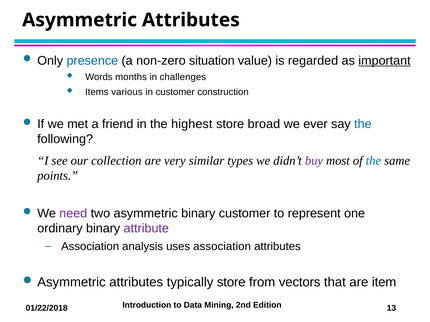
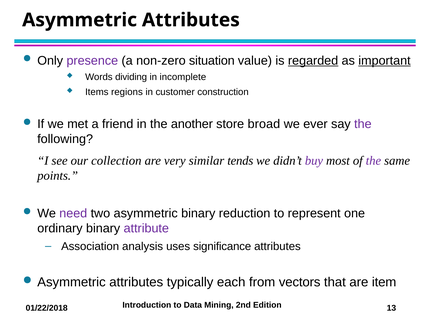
presence colour: blue -> purple (92, 61)
regarded underline: none -> present (313, 61)
months: months -> dividing (131, 77)
challenges: challenges -> incomplete (183, 77)
various: various -> regions (127, 92)
highest: highest -> another (192, 124)
the colour: blue -> purple (363, 124)
types: types -> tends (240, 161)
the colour: blue -> purple (373, 161)
binary customer: customer -> reduction (245, 214)
uses association: association -> significance (222, 247)
typically store: store -> each (231, 283)
